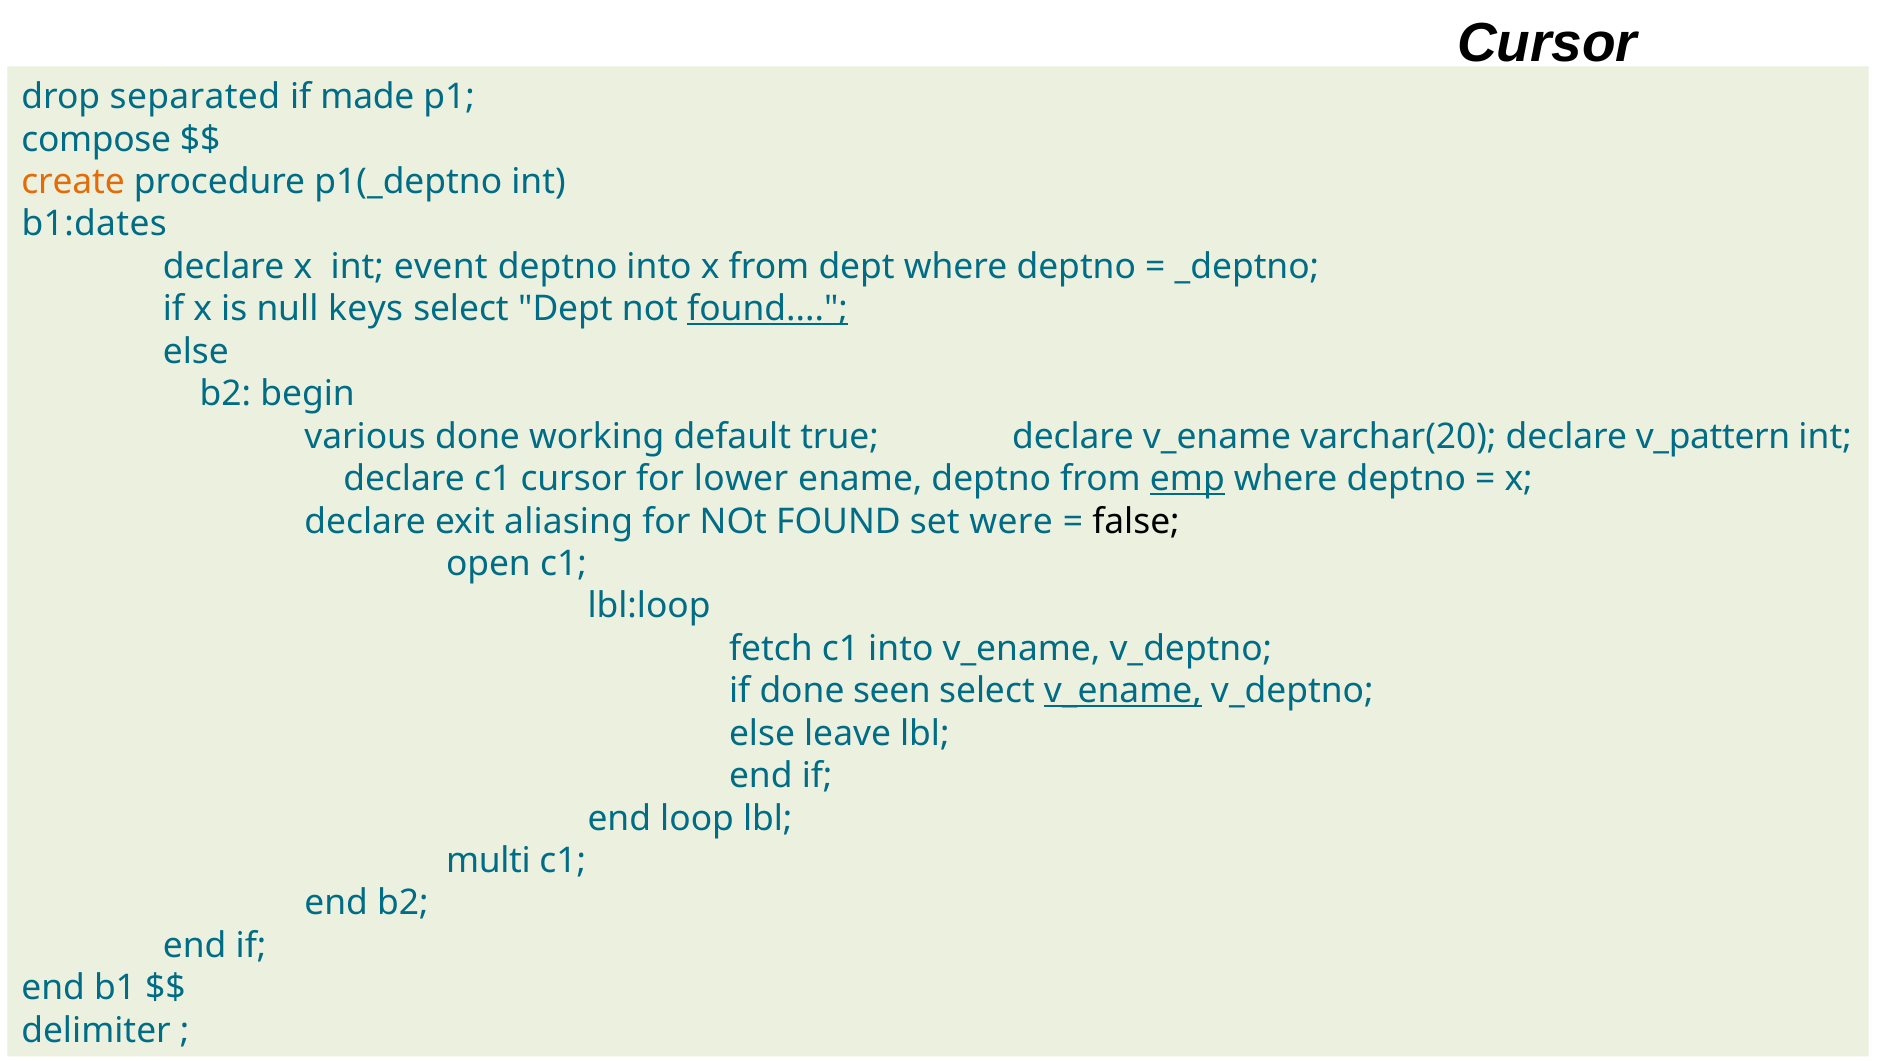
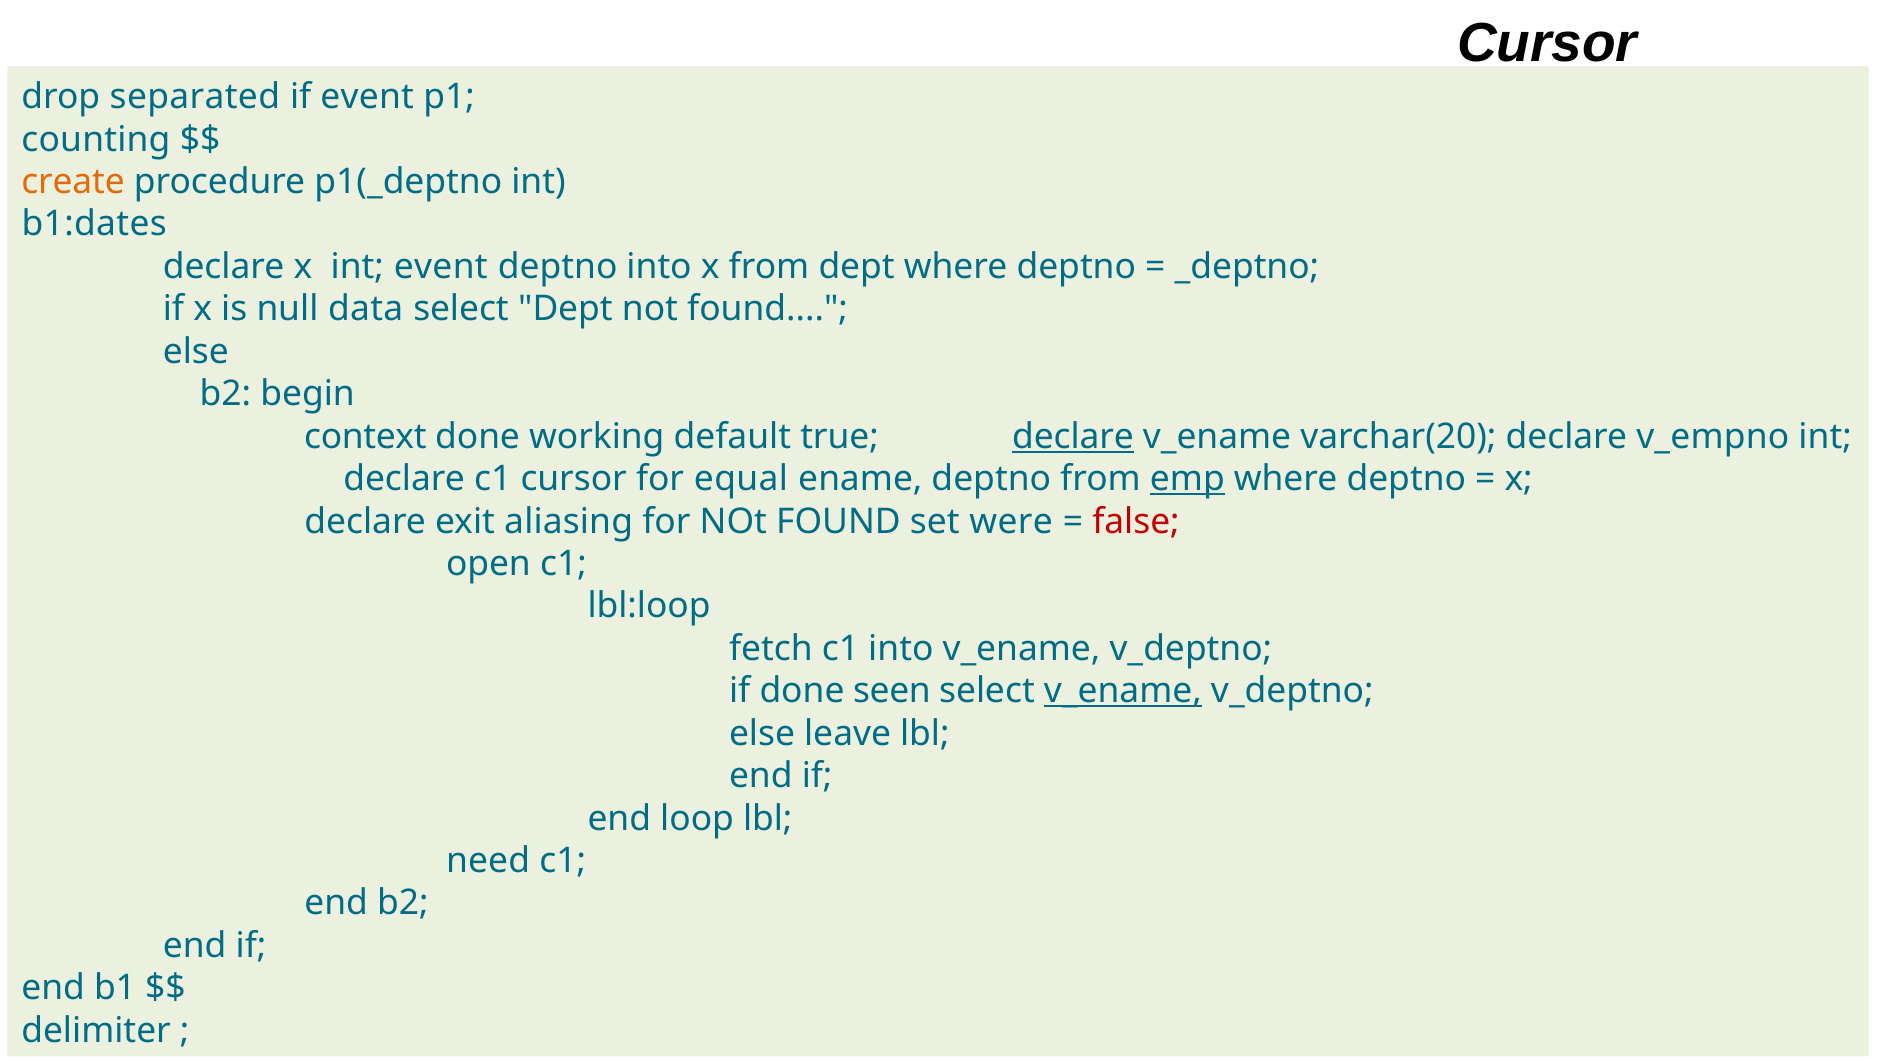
if made: made -> event (367, 97)
compose: compose -> counting (96, 139)
keys: keys -> data (366, 309)
found underline: present -> none (768, 309)
various: various -> context (365, 437)
declare underline: none -> present (1073, 437)
v_pattern: v_pattern -> v_empno (1713, 437)
lower: lower -> equal (741, 479)
false colour: black -> red (1136, 522)
multi: multi -> need (488, 861)
